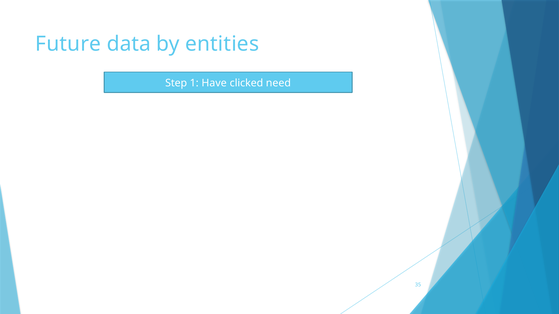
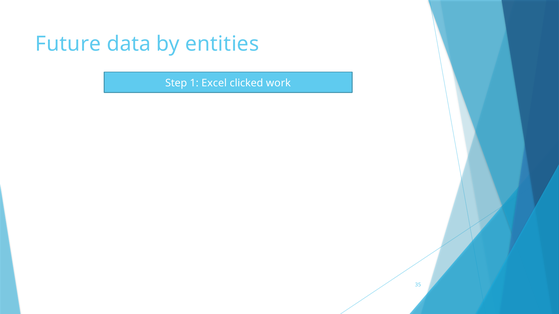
Have: Have -> Excel (214, 83)
need: need -> work (278, 83)
